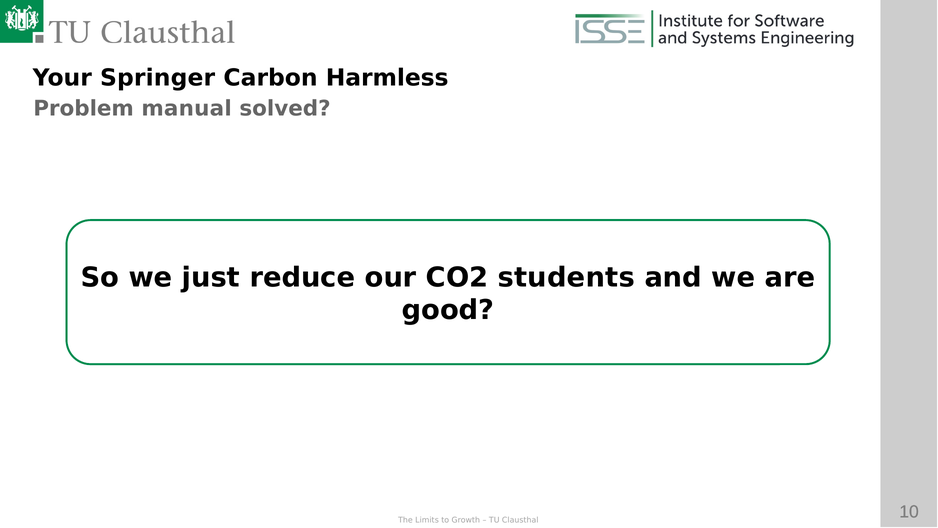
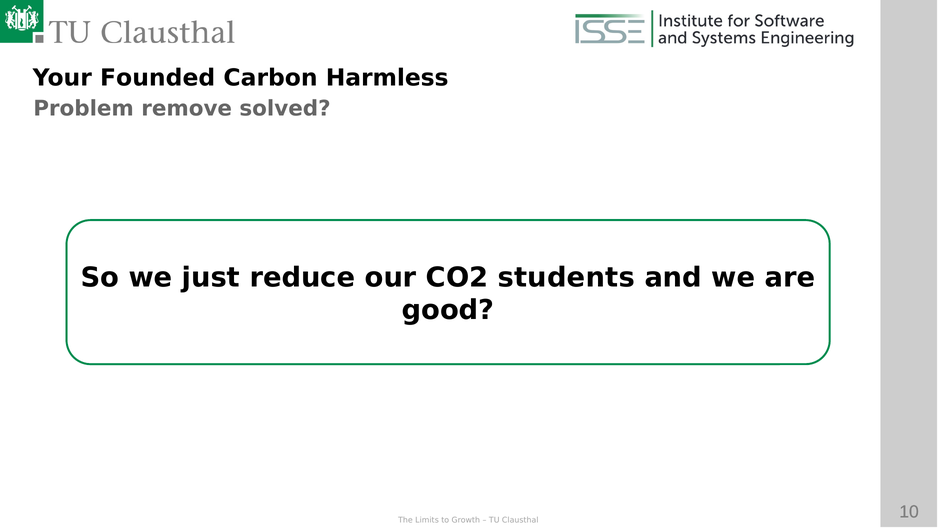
Springer: Springer -> Founded (158, 78)
manual: manual -> remove (187, 109)
